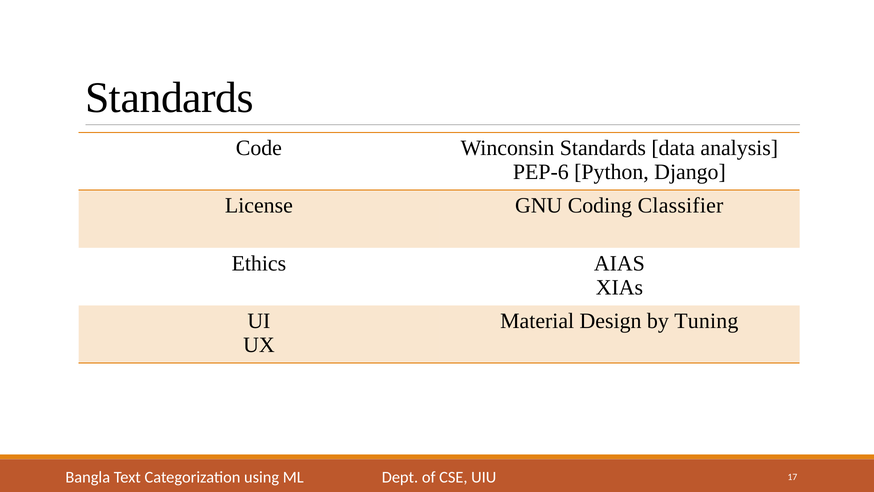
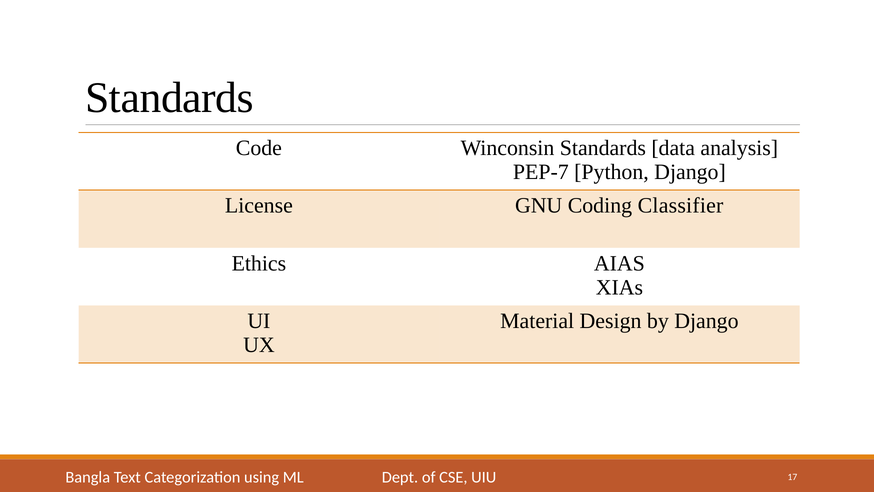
PEP-6: PEP-6 -> PEP-7 (541, 172)
by Tuning: Tuning -> Django (706, 321)
